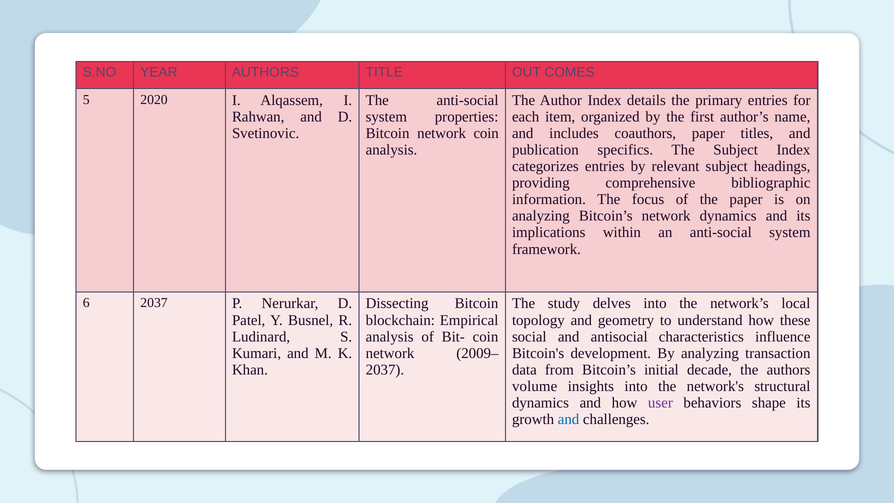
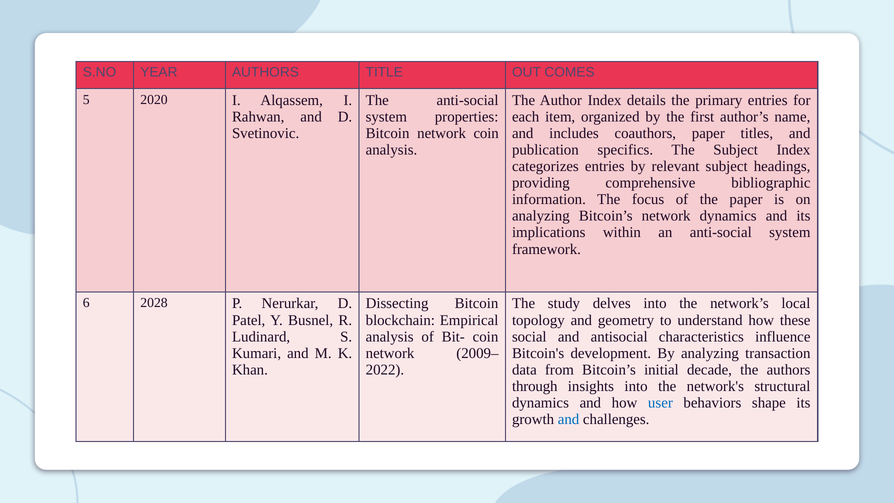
6 2037: 2037 -> 2028 (154, 303)
2037: 2037 -> 2022 (385, 370)
volume: volume -> through (535, 386)
user colour: purple -> blue (660, 403)
